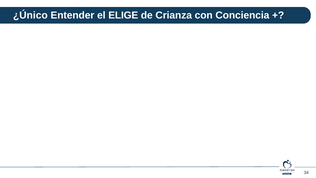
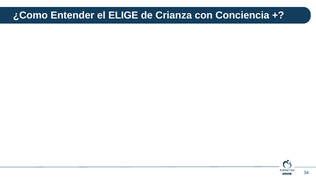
¿Único: ¿Único -> ¿Como (30, 15)
